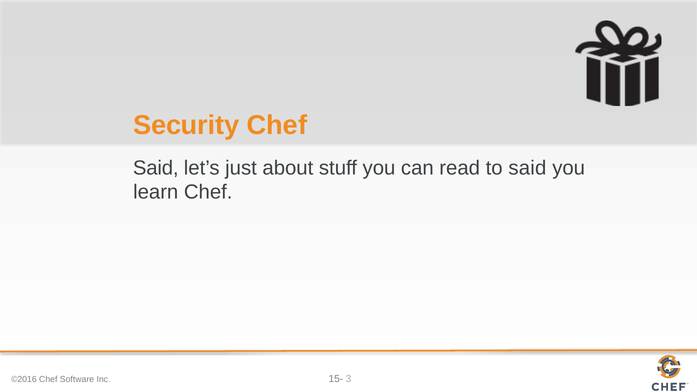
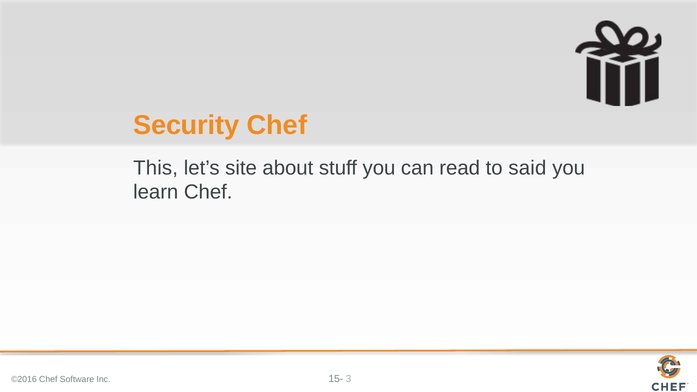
Said: Said -> This (156, 168)
just: just -> site (241, 168)
